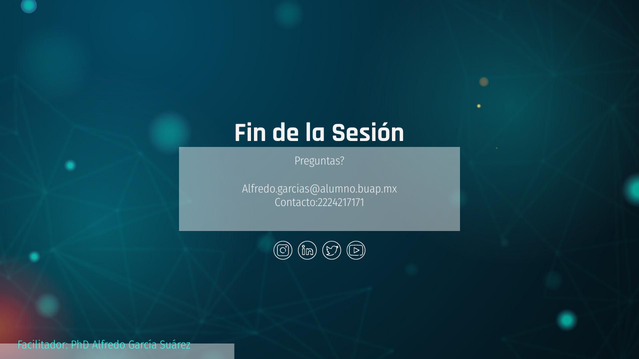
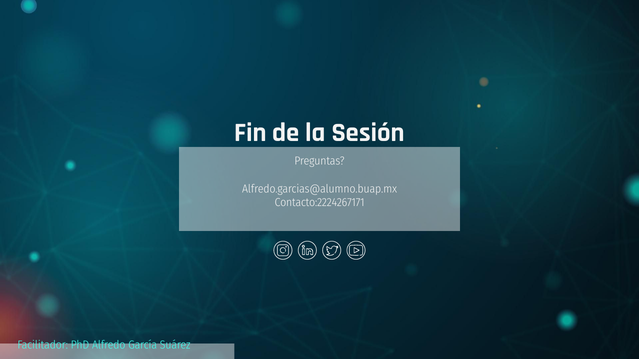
Contacto:2224217171: Contacto:2224217171 -> Contacto:2224267171 (320, 203)
